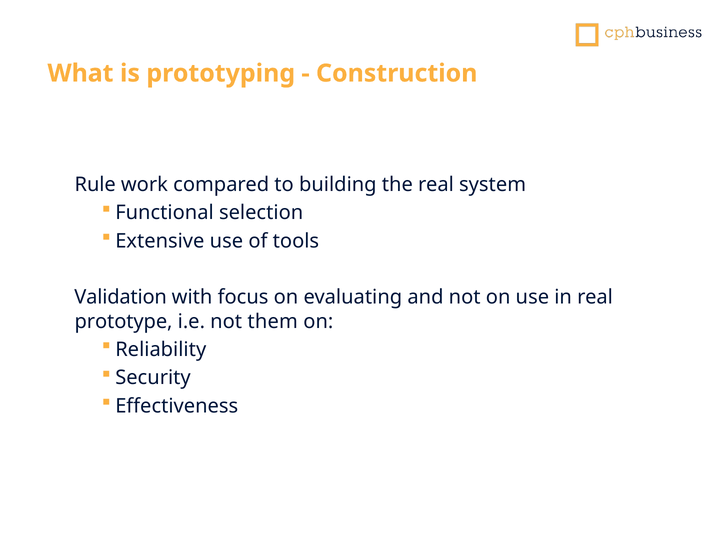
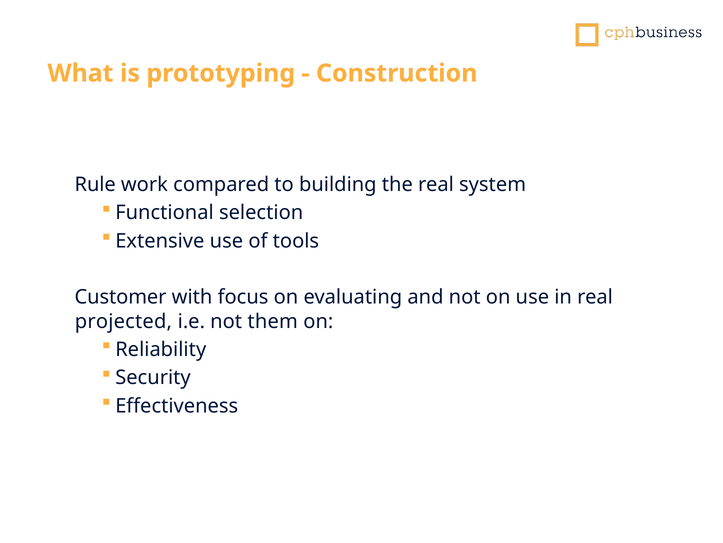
Validation: Validation -> Customer (121, 297)
prototype: prototype -> projected (123, 321)
